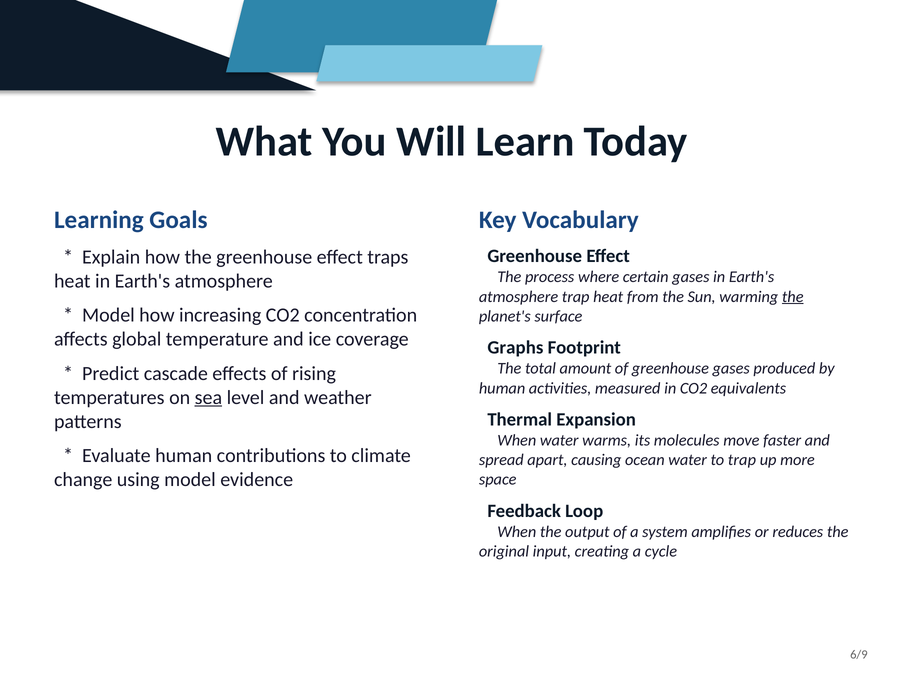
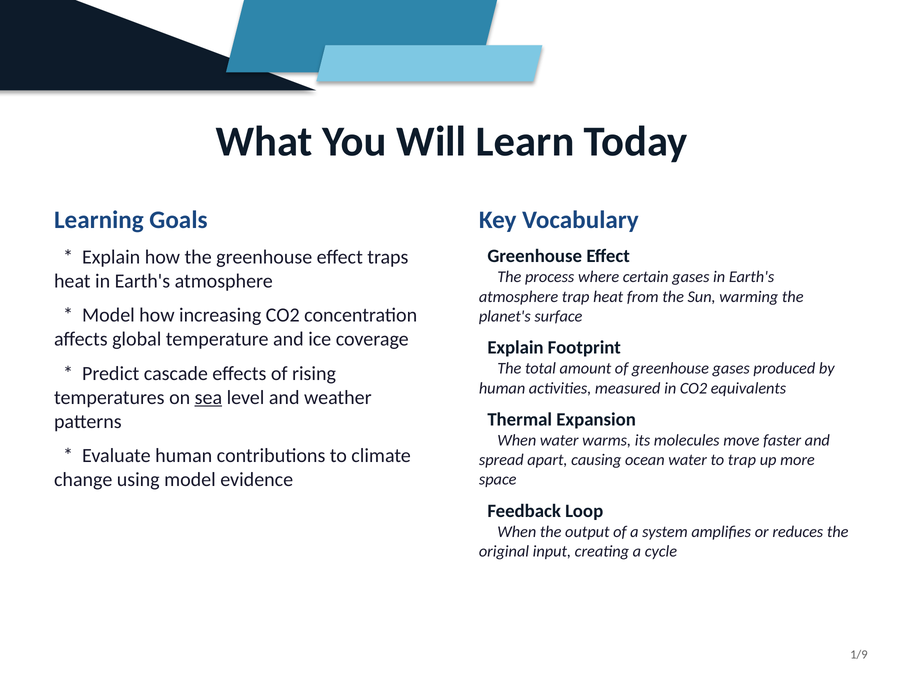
the underline: present -> none (793, 297)
Graphs: Graphs -> Explain (515, 348)
6/9: 6/9 -> 1/9 (859, 655)
